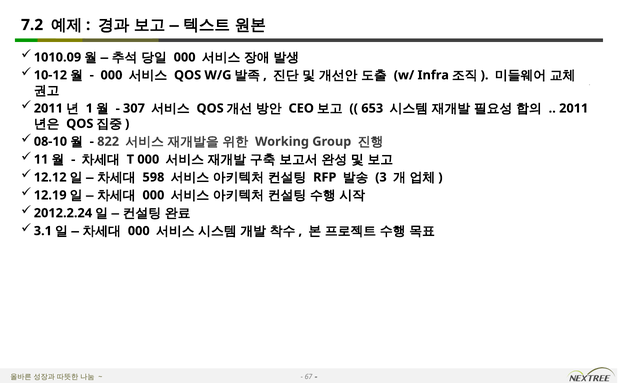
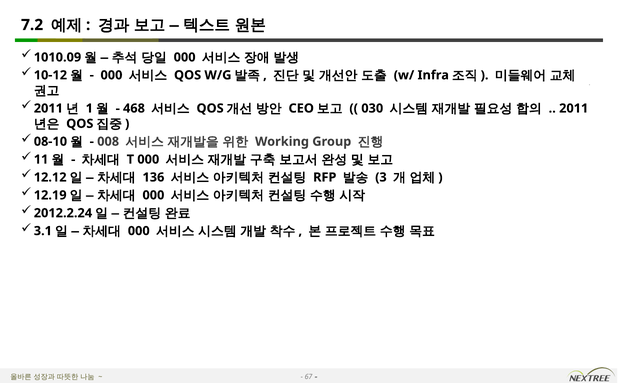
307: 307 -> 468 (134, 109)
653: 653 -> 030 (372, 109)
822: 822 -> 008 (108, 142)
598: 598 -> 136 (153, 178)
